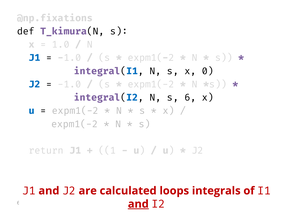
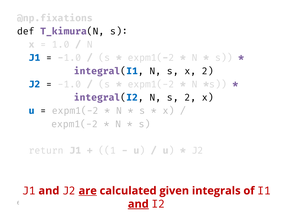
x 0: 0 -> 2 (208, 71)
s 6: 6 -> 2 (190, 98)
are underline: none -> present (88, 191)
loops: loops -> given (174, 191)
